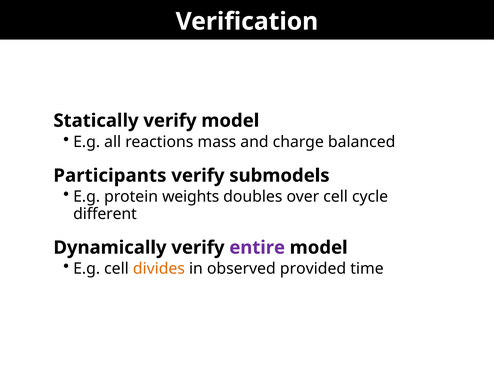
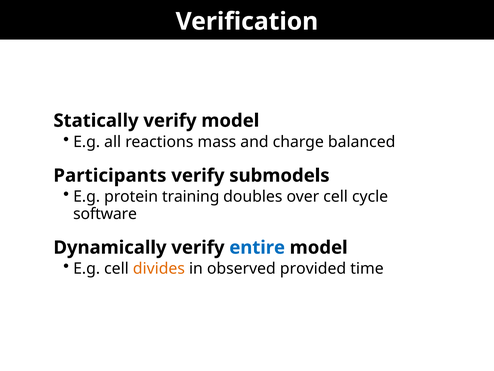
weights: weights -> training (191, 196)
different: different -> software (105, 214)
entire colour: purple -> blue (257, 247)
